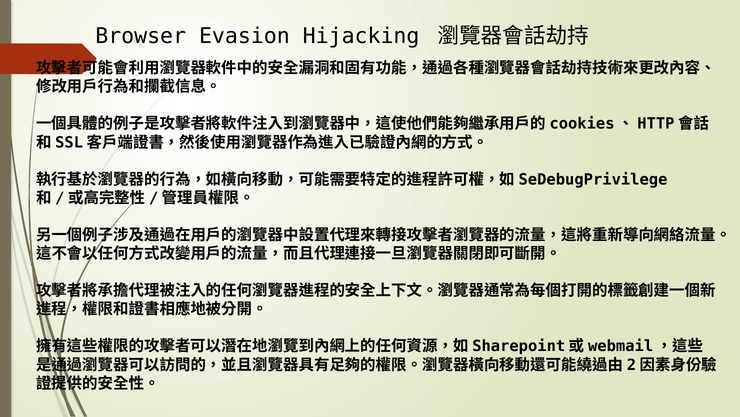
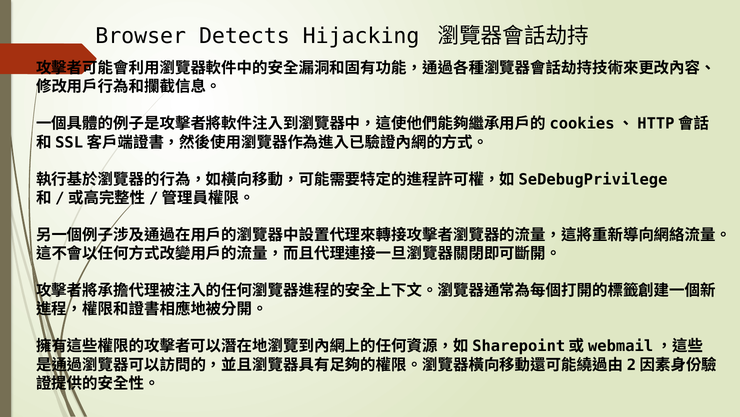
Evasion: Evasion -> Detects (244, 36)
